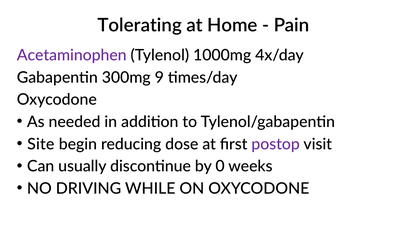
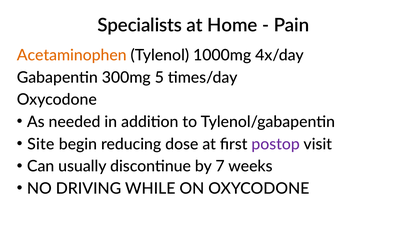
Tolerating: Tolerating -> Specialists (140, 25)
Acetaminophen colour: purple -> orange (72, 56)
9: 9 -> 5 (159, 78)
0: 0 -> 7 (220, 167)
